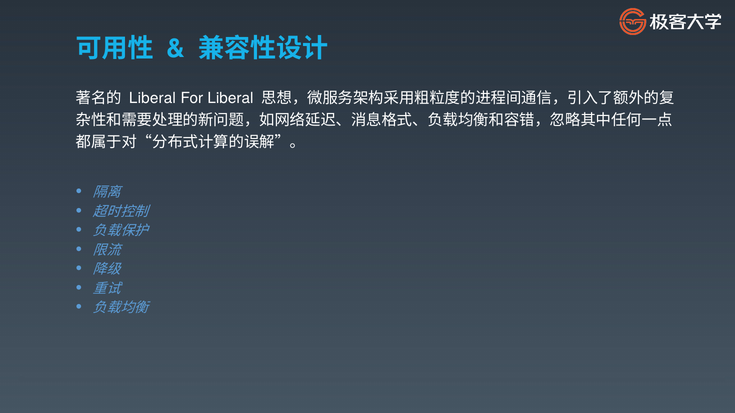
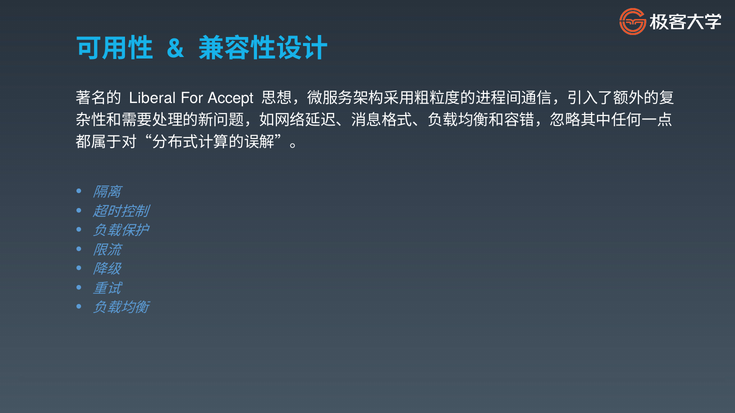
For Liberal: Liberal -> Accept (231, 98)
